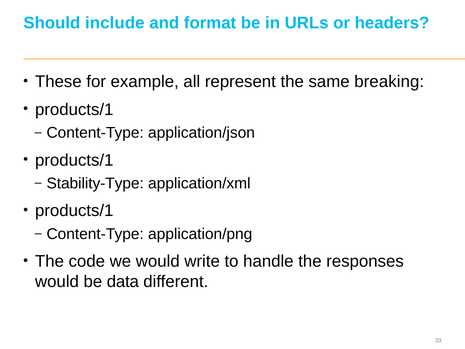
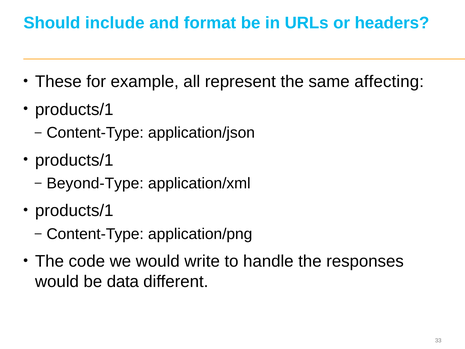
breaking: breaking -> affecting (389, 82)
Stability-Type: Stability-Type -> Beyond-Type (95, 183)
